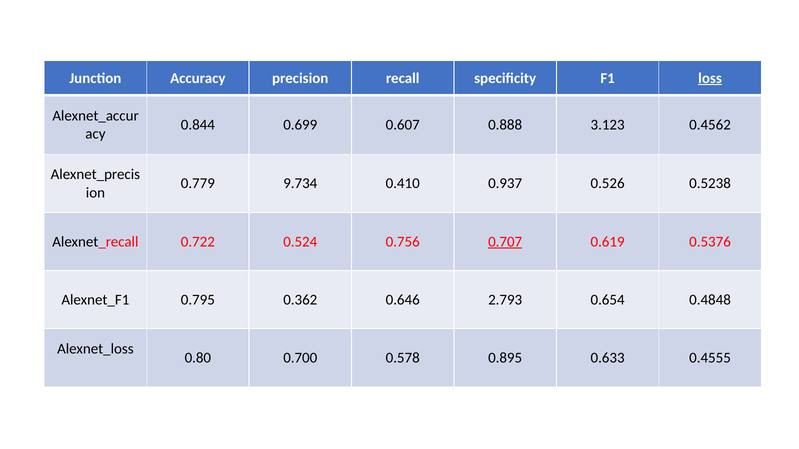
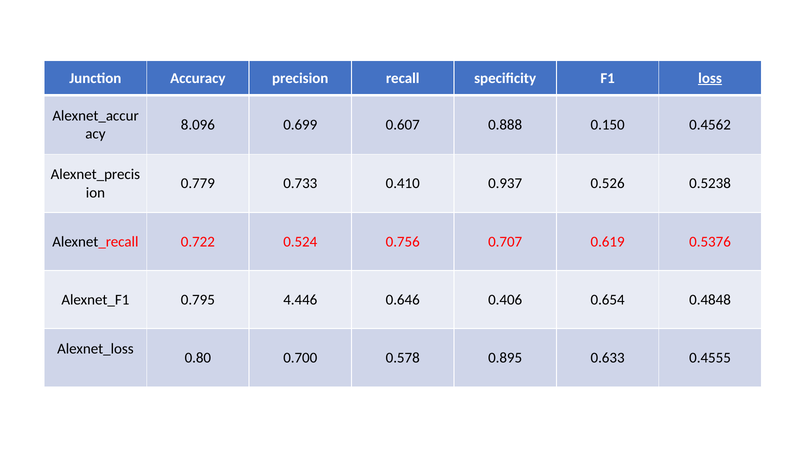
0.844: 0.844 -> 8.096 (198, 125)
3.123: 3.123 -> 0.150 (608, 125)
9.734: 9.734 -> 0.733 (300, 184)
0.707 underline: present -> none (505, 242)
0.362: 0.362 -> 4.446 (300, 300)
2.793: 2.793 -> 0.406 (505, 300)
